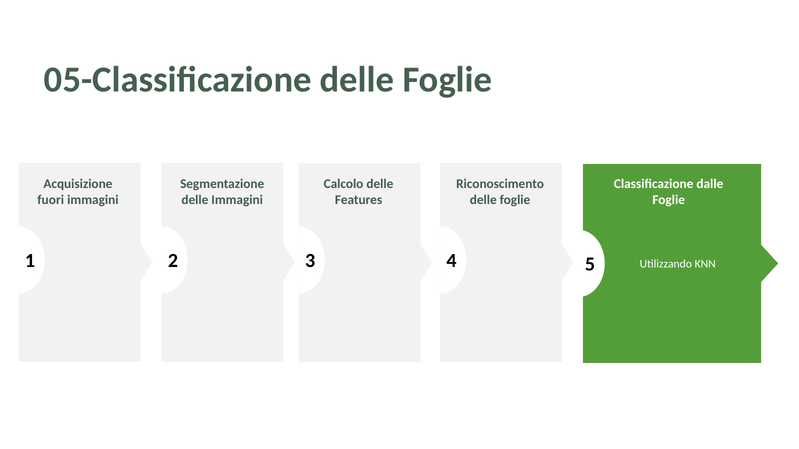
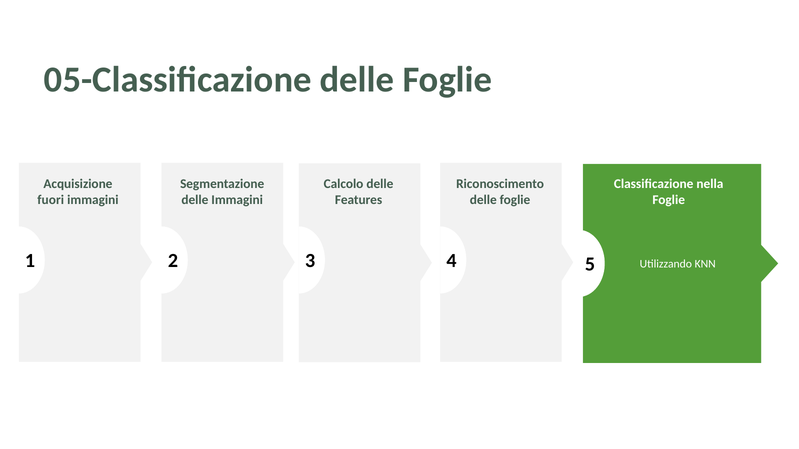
dalle: dalle -> nella (710, 184)
